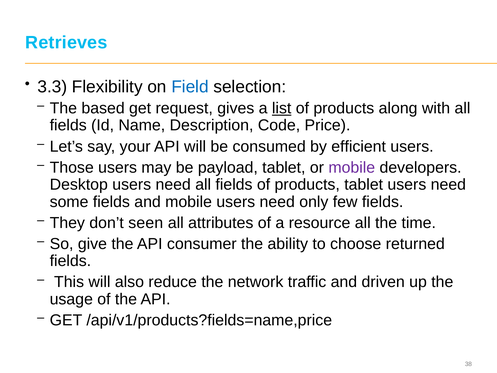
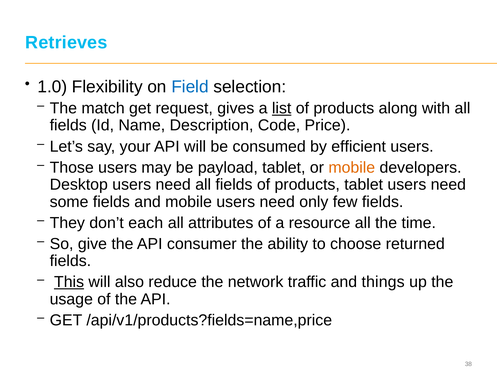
3.3: 3.3 -> 1.0 (52, 87)
based: based -> match (103, 108)
mobile colour: purple -> orange (352, 167)
seen: seen -> each (146, 223)
This underline: none -> present (69, 282)
driven: driven -> things (383, 282)
